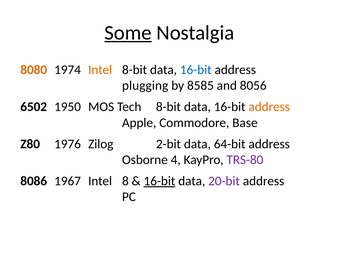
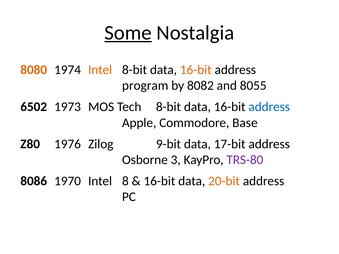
16-bit colour: blue -> orange (196, 70)
plugging: plugging -> program (145, 86)
8585: 8585 -> 8082 (200, 86)
8056: 8056 -> 8055 (253, 86)
1950: 1950 -> 1973 (68, 107)
address colour: orange -> blue (269, 107)
2-bit: 2-bit -> 9-bit (168, 144)
64-bit: 64-bit -> 17-bit (230, 144)
4: 4 -> 3 (176, 160)
1967: 1967 -> 1970 (68, 181)
16-bit underline: present -> none (159, 181)
20-bit colour: purple -> orange (224, 181)
